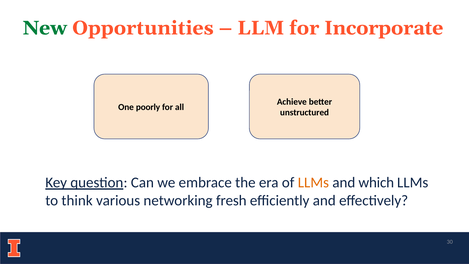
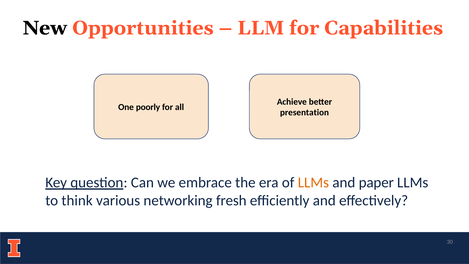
New colour: green -> black (45, 28)
Incorporate: Incorporate -> Capabilities (384, 28)
unstructured: unstructured -> presentation (304, 113)
which: which -> paper (376, 182)
